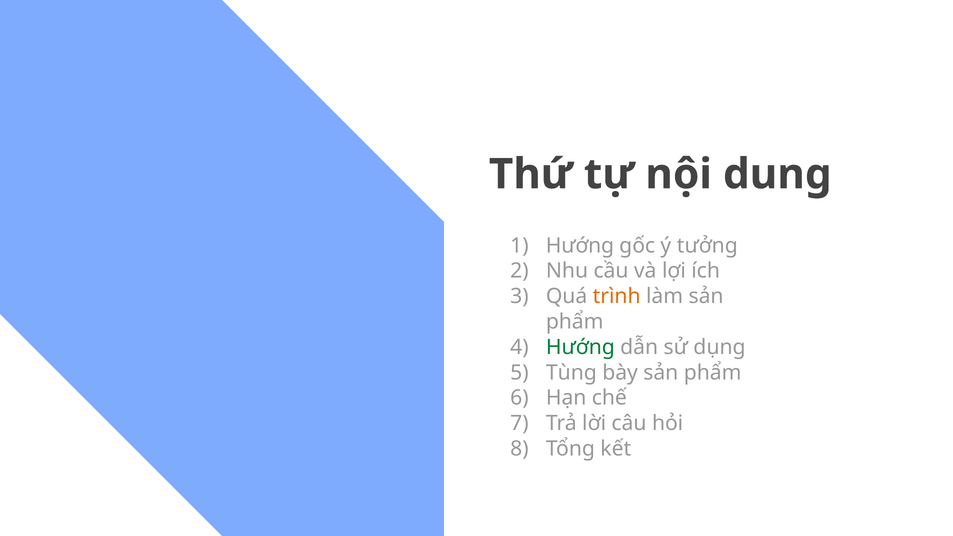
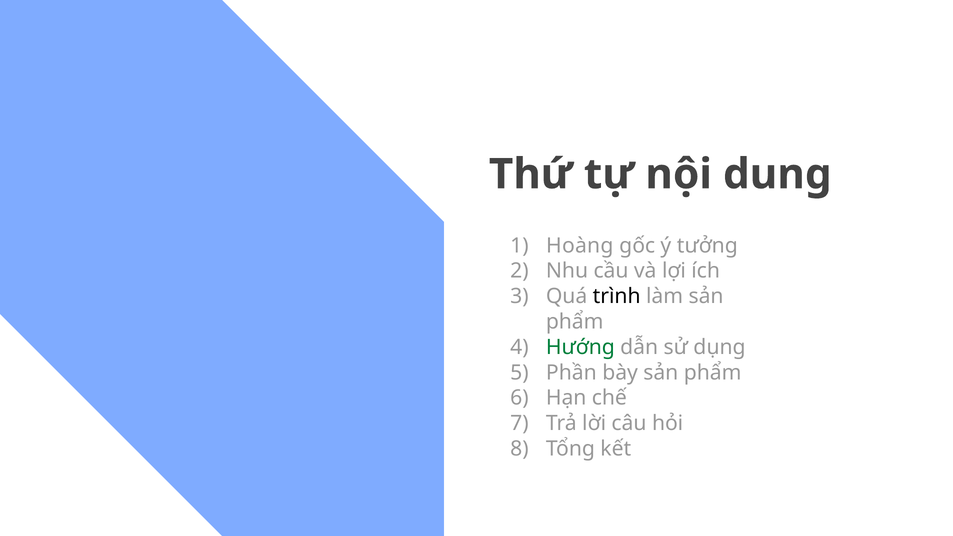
Hướng: Hướng -> Hoàng (580, 246)
trình colour: orange -> black (617, 296)
Tùng: Tùng -> Phần (571, 373)
